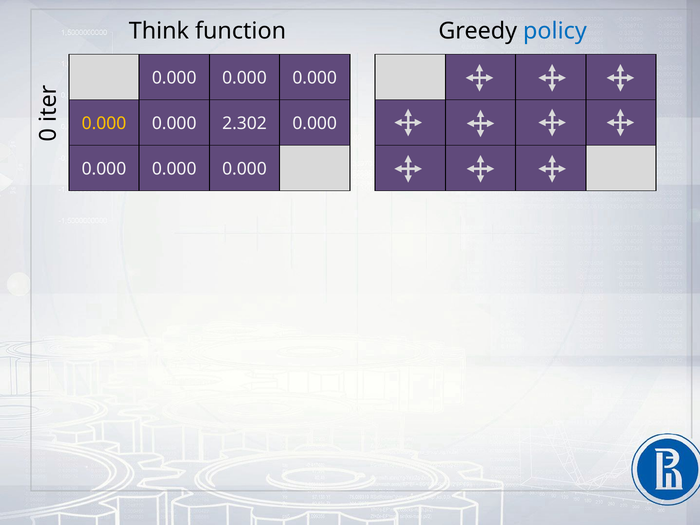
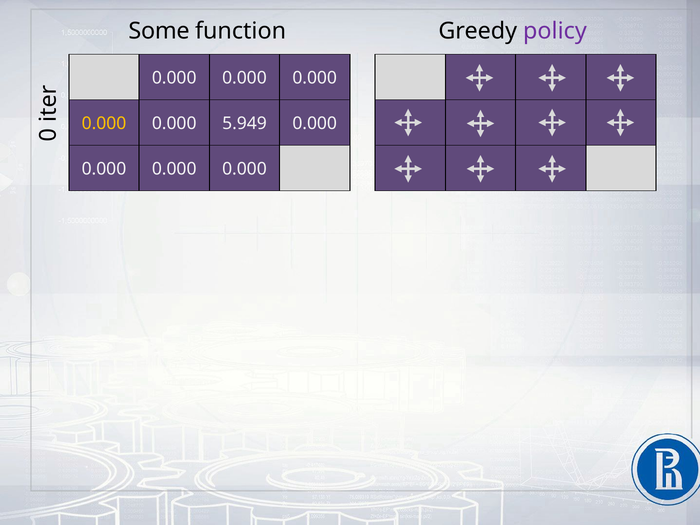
Think: Think -> Some (159, 31)
policy colour: blue -> purple (555, 31)
2.302: 2.302 -> 5.949 (244, 124)
